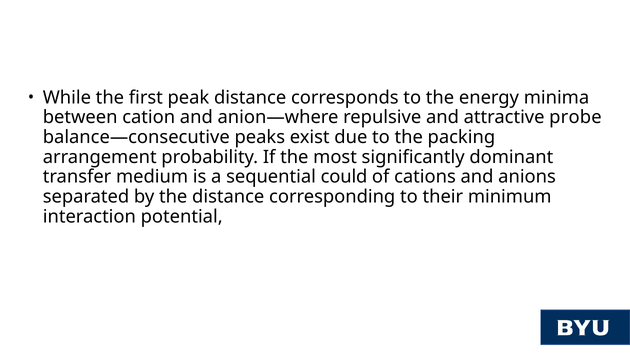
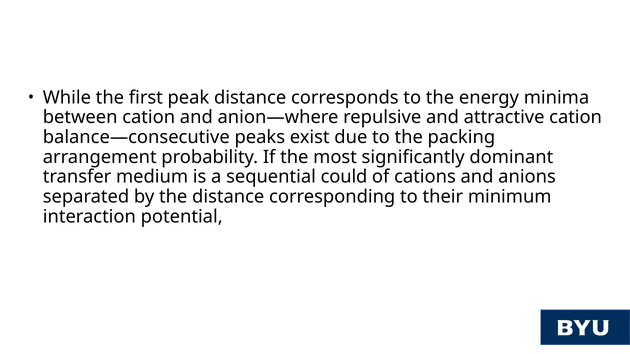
attractive probe: probe -> cation (576, 117)
